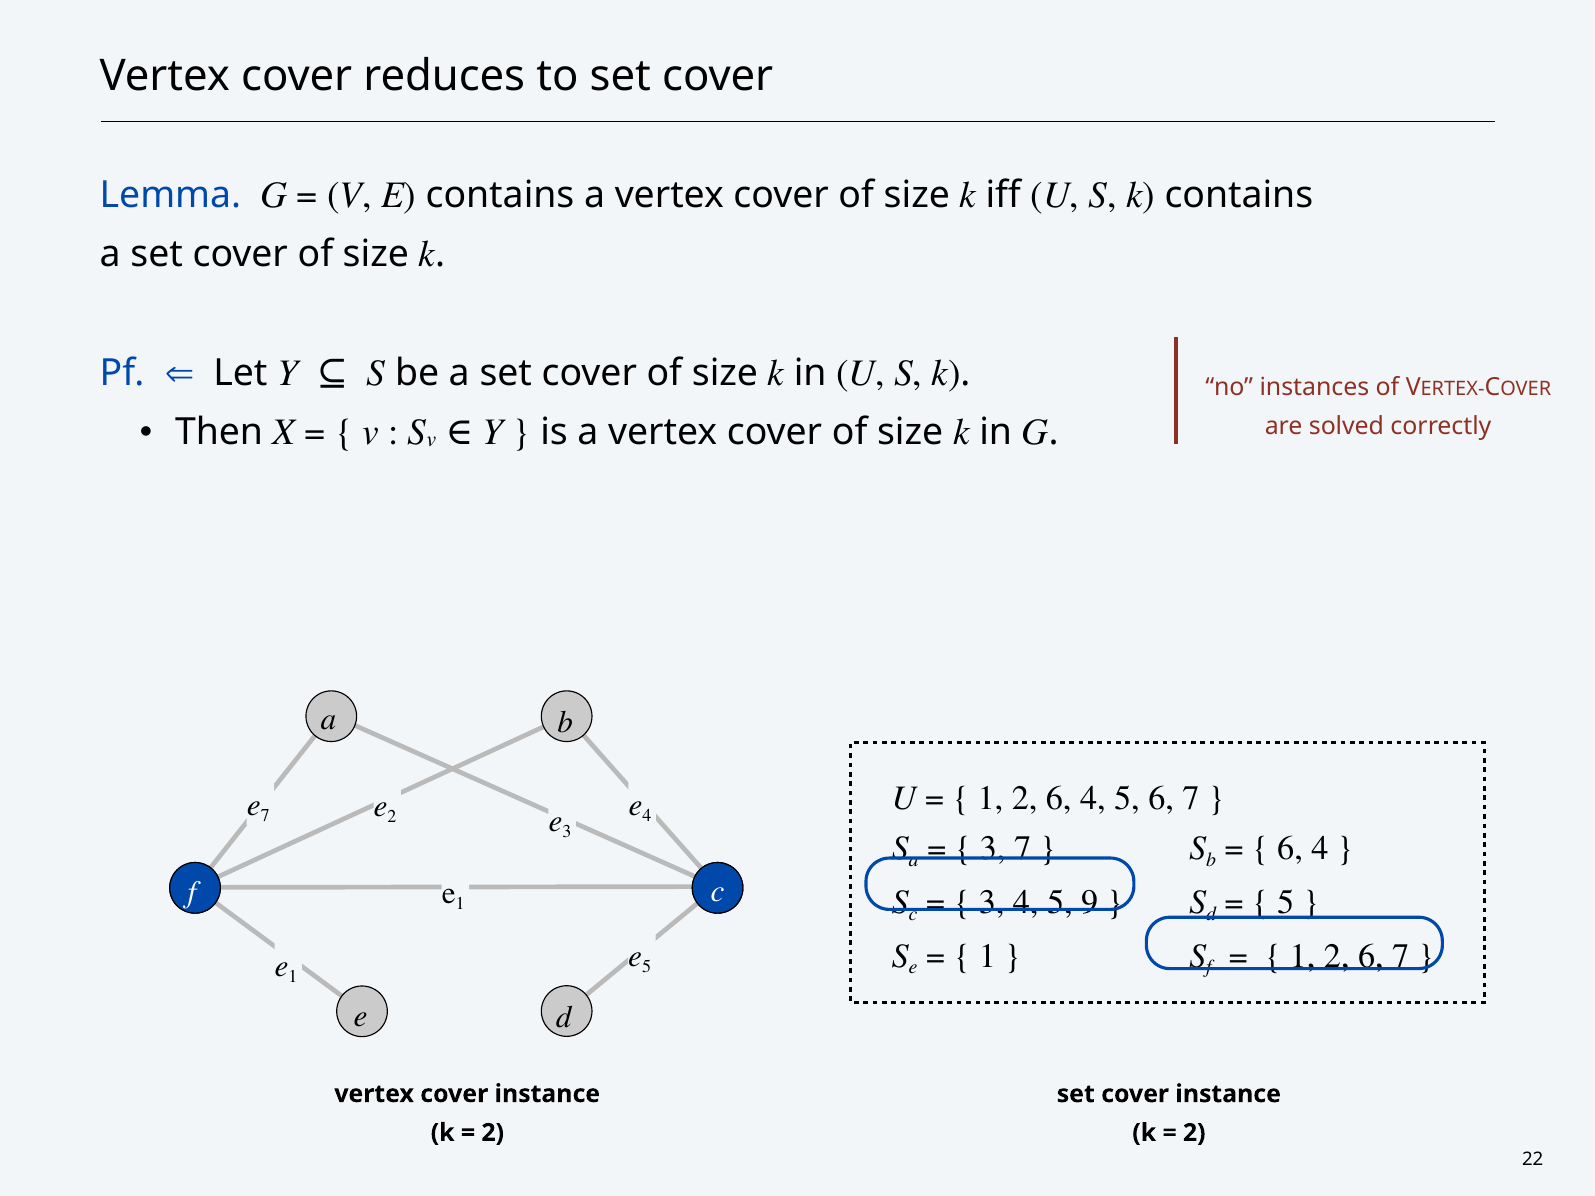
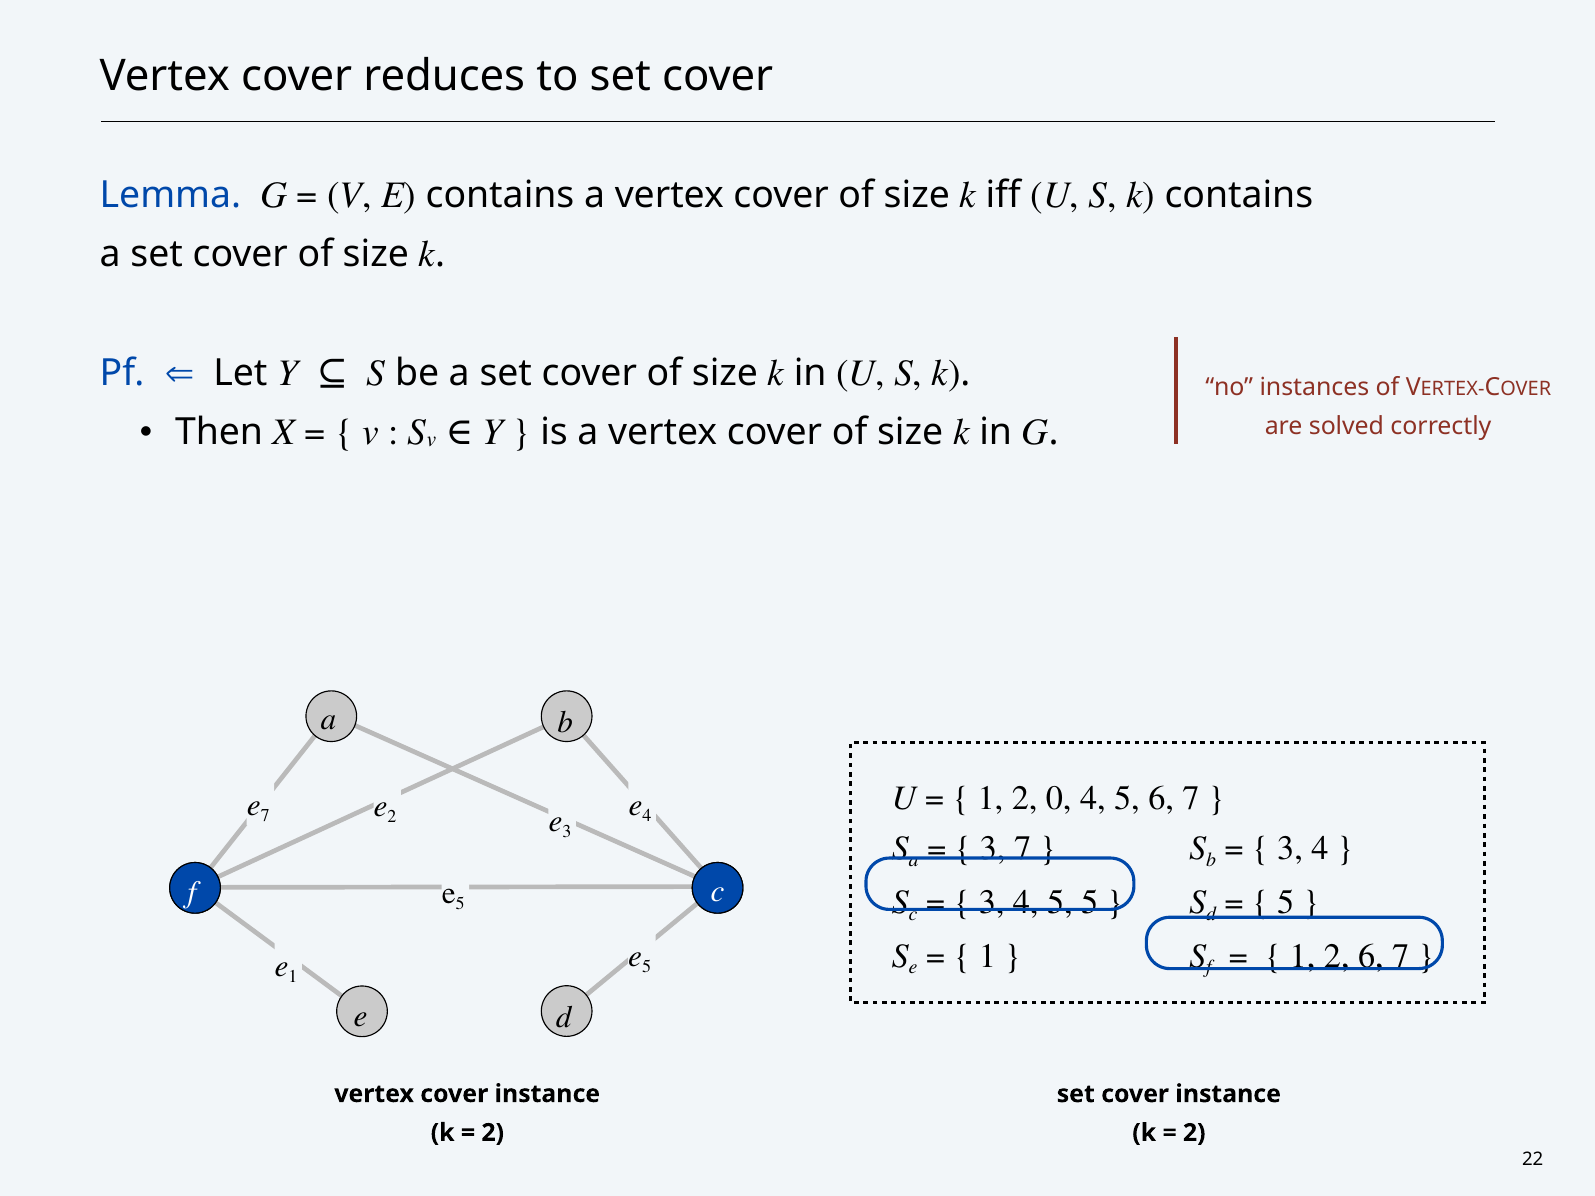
6: 6 -> 0 (1059, 799)
6: 6 -> 3 (1290, 849)
1: 1 -> 5 (460, 903)
5 9: 9 -> 5 (1090, 902)
